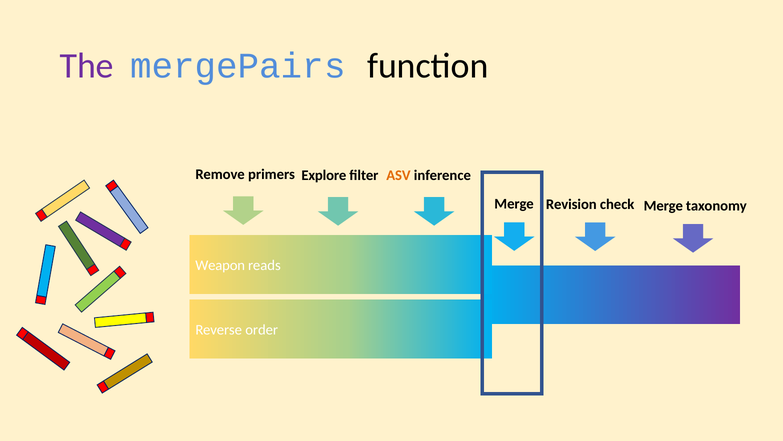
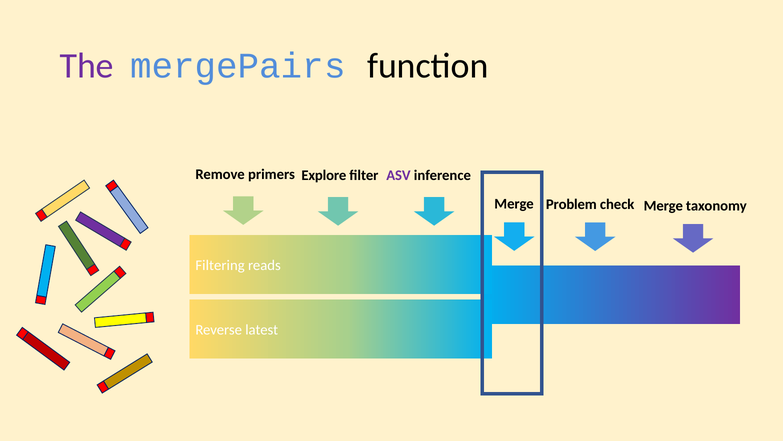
ASV colour: orange -> purple (398, 175)
Revision: Revision -> Problem (571, 204)
Weapon: Weapon -> Filtering (220, 265)
order: order -> latest (262, 330)
